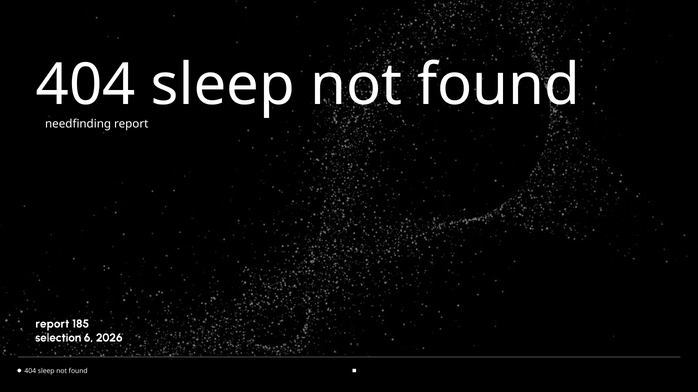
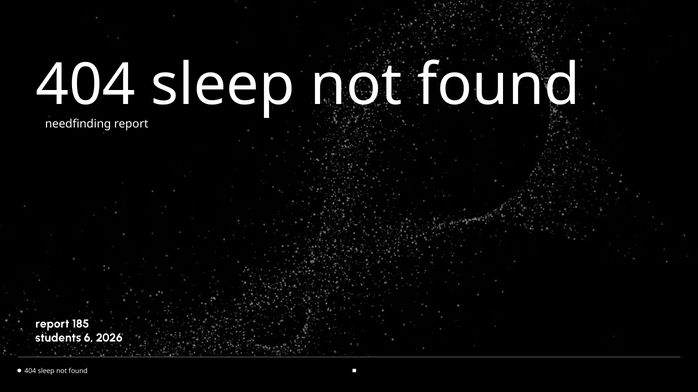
selection: selection -> students (58, 338)
